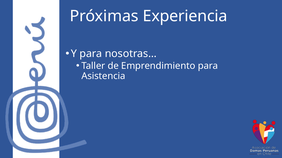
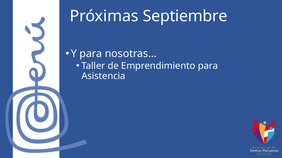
Experiencia: Experiencia -> Septiembre (185, 16)
